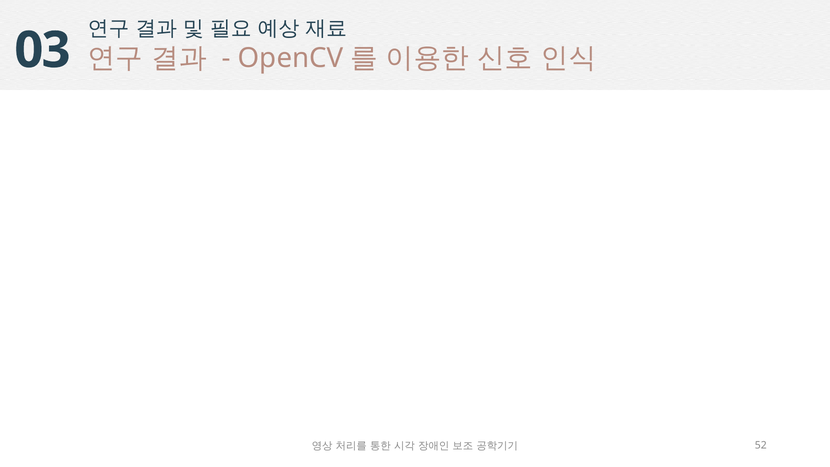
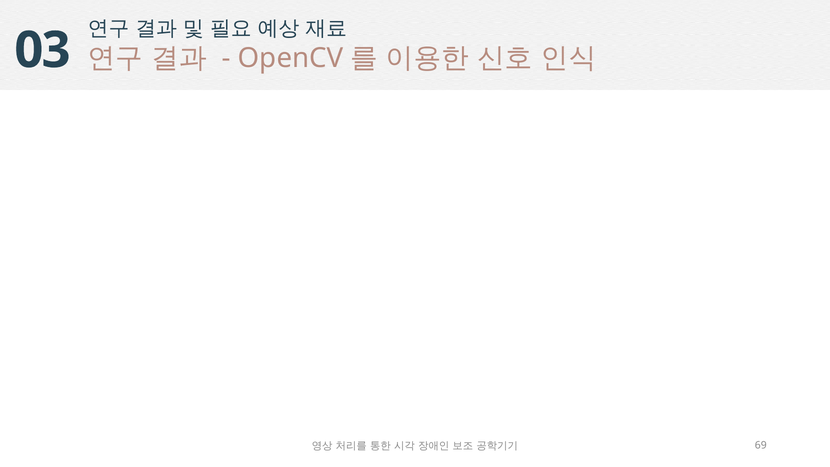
52: 52 -> 69 (761, 445)
